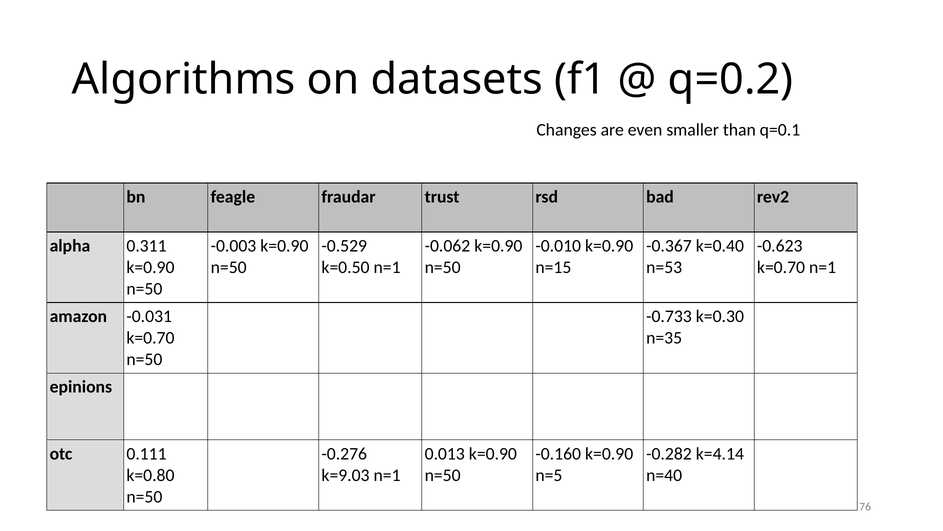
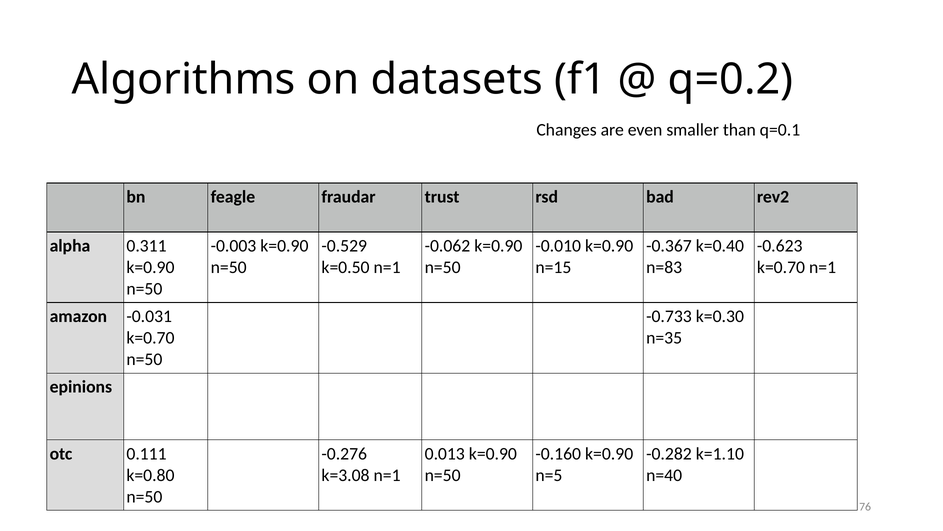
n=53: n=53 -> n=83 (664, 267)
k=4.14: k=4.14 -> k=1.10 (720, 453)
k=9.03: k=9.03 -> k=3.08 (346, 475)
